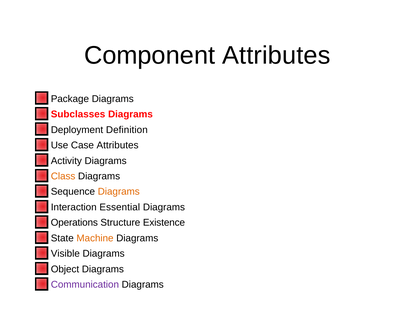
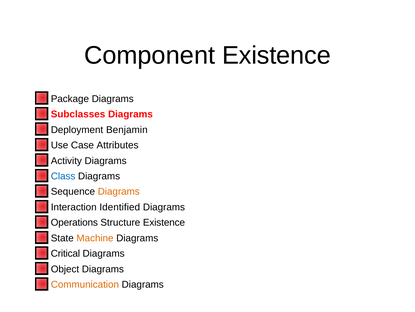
Component Attributes: Attributes -> Existence (276, 55)
Definition: Definition -> Benjamin (127, 129)
Class colour: orange -> blue (63, 176)
Essential: Essential -> Identified (120, 207)
Visible: Visible -> Critical (65, 253)
Communication colour: purple -> orange (85, 284)
